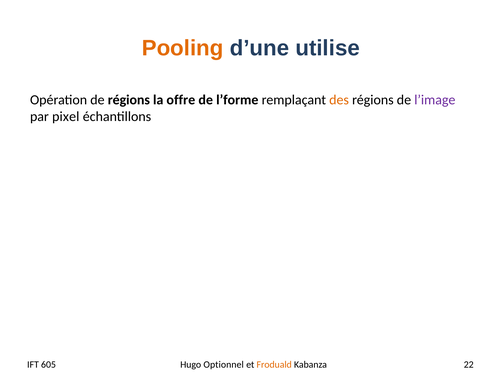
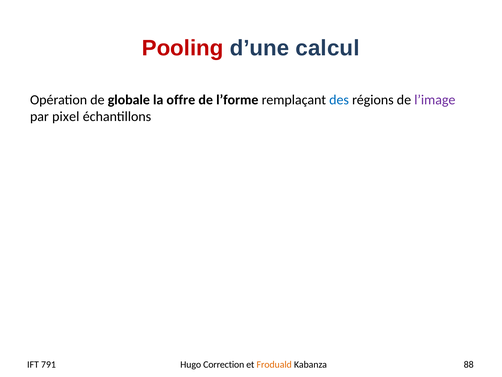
Pooling colour: orange -> red (183, 48)
utilise: utilise -> calcul (328, 48)
de régions: régions -> globale (129, 100)
des colour: orange -> blue (339, 100)
605: 605 -> 791 (48, 364)
Optionnel: Optionnel -> Correction (224, 364)
22: 22 -> 88 (469, 364)
